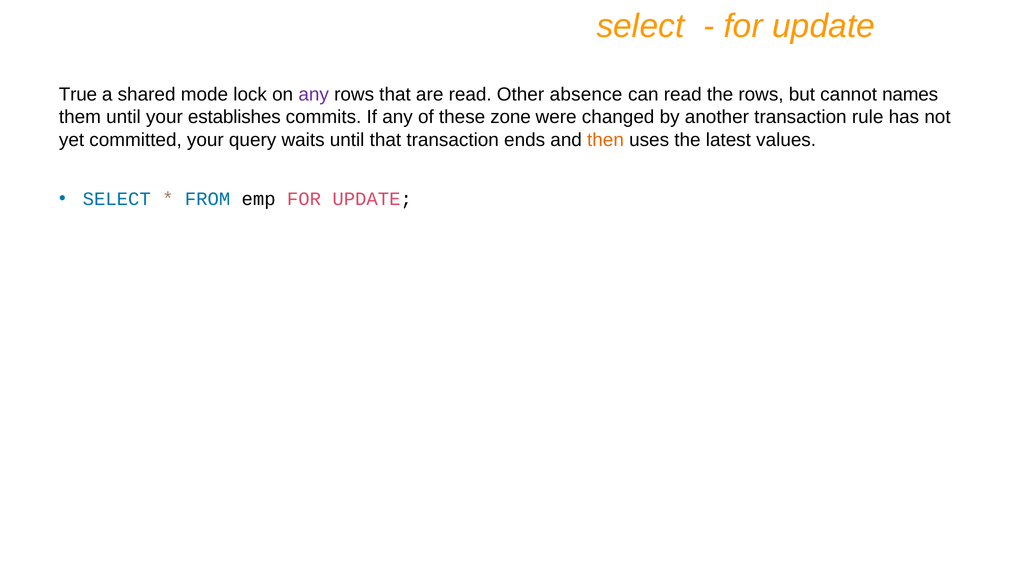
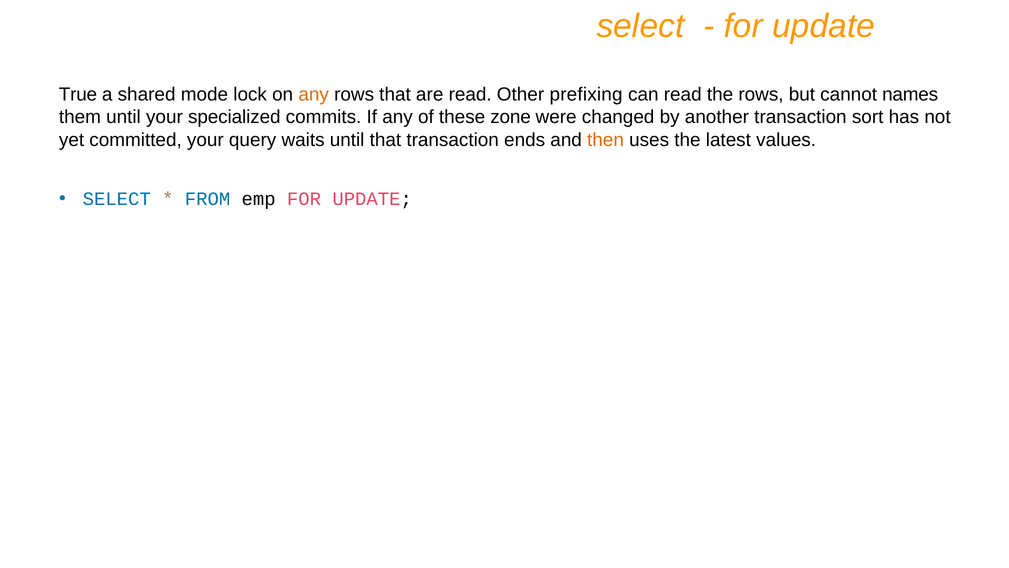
any colour: purple -> orange (314, 94)
absence: absence -> prefixing (586, 94)
establishes: establishes -> specialized (234, 117)
rule: rule -> sort (868, 117)
